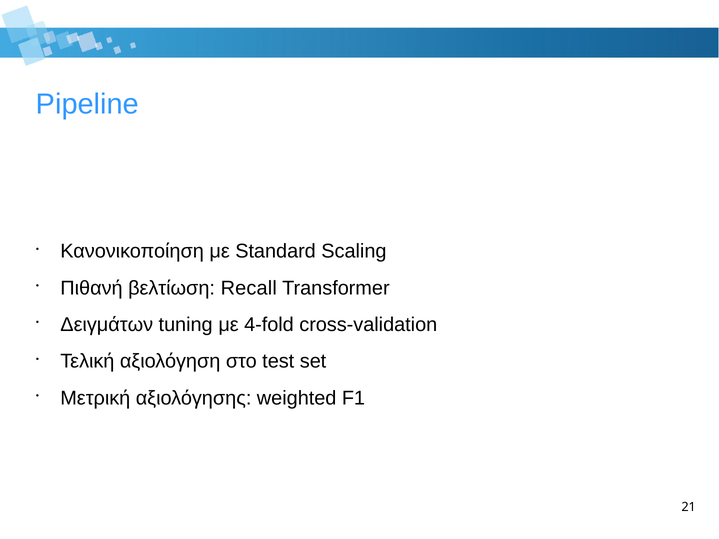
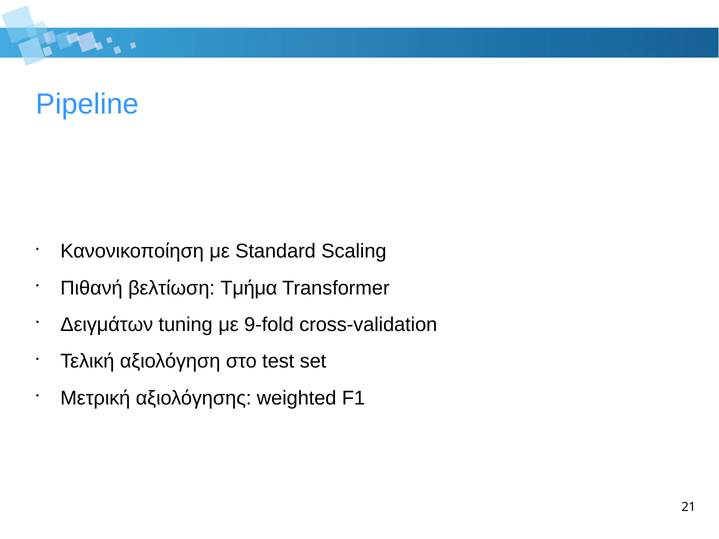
Recall: Recall -> Τμήμα (249, 288)
4-fold: 4-fold -> 9-fold (269, 325)
